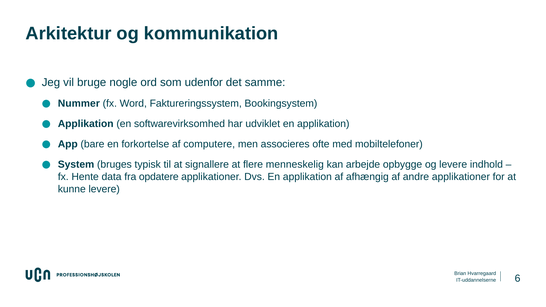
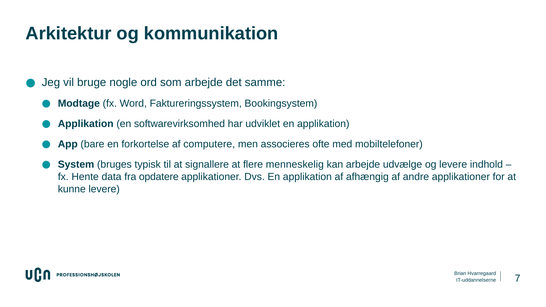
som udenfor: udenfor -> arbejde (204, 82)
Nummer: Nummer -> Modtage (79, 103)
opbygge: opbygge -> udvælge (403, 164)
6: 6 -> 7 (518, 279)
